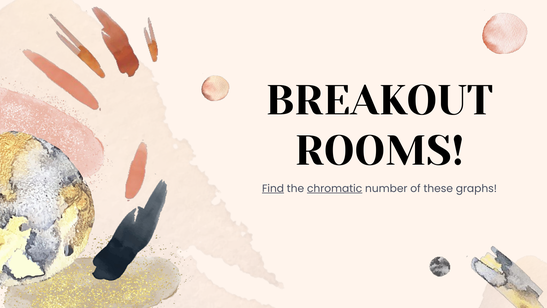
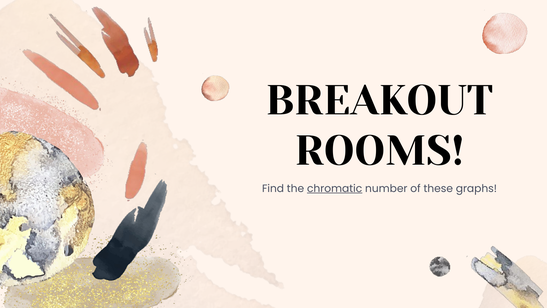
Find underline: present -> none (273, 188)
